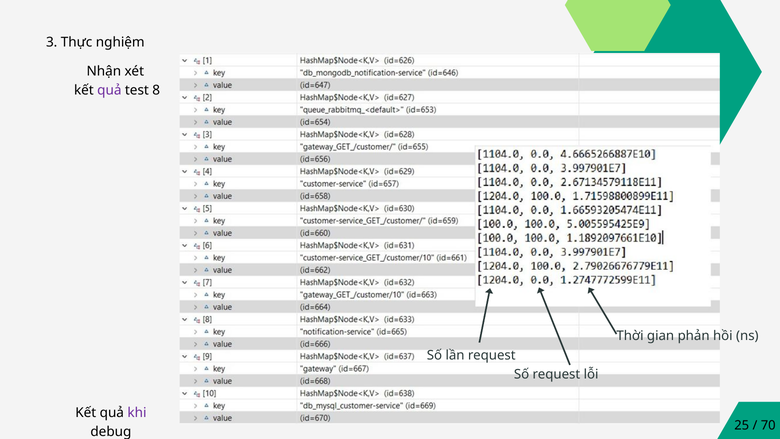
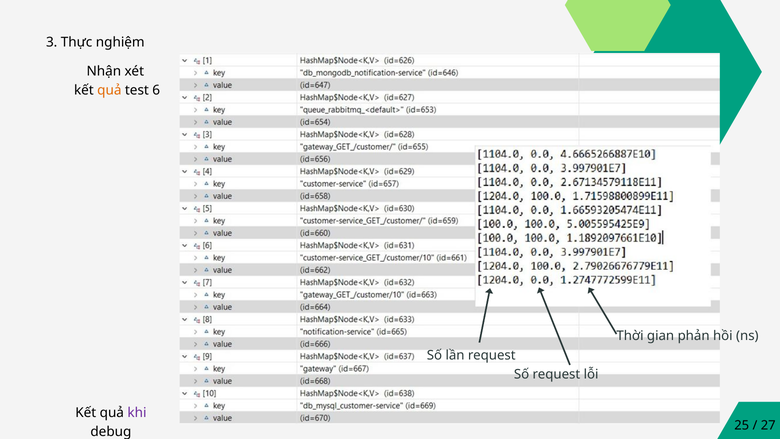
quả colour: purple -> orange (109, 90)
8: 8 -> 6 (156, 90)
70: 70 -> 27 (768, 425)
